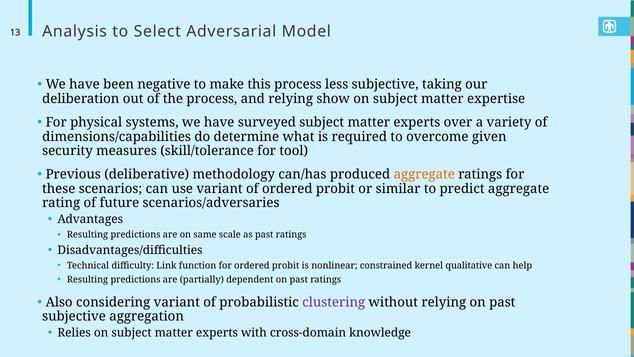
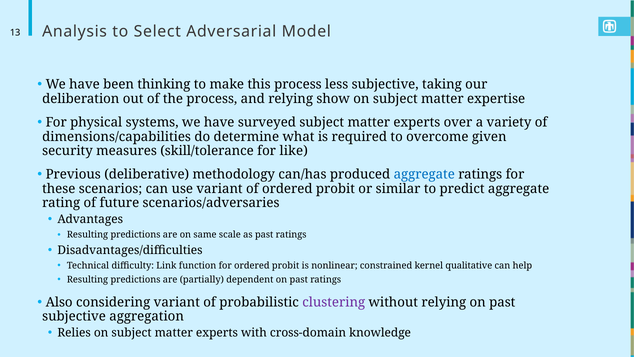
negative: negative -> thinking (164, 84)
tool: tool -> like (294, 151)
aggregate colour: orange -> blue (424, 174)
